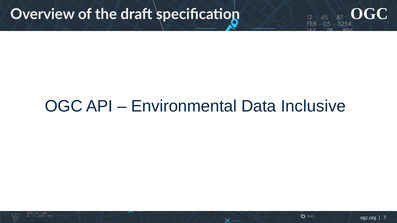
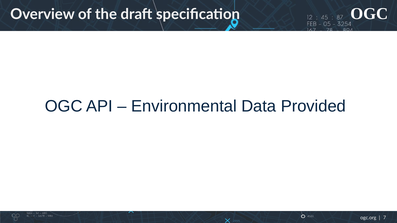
Inclusive: Inclusive -> Provided (313, 106)
